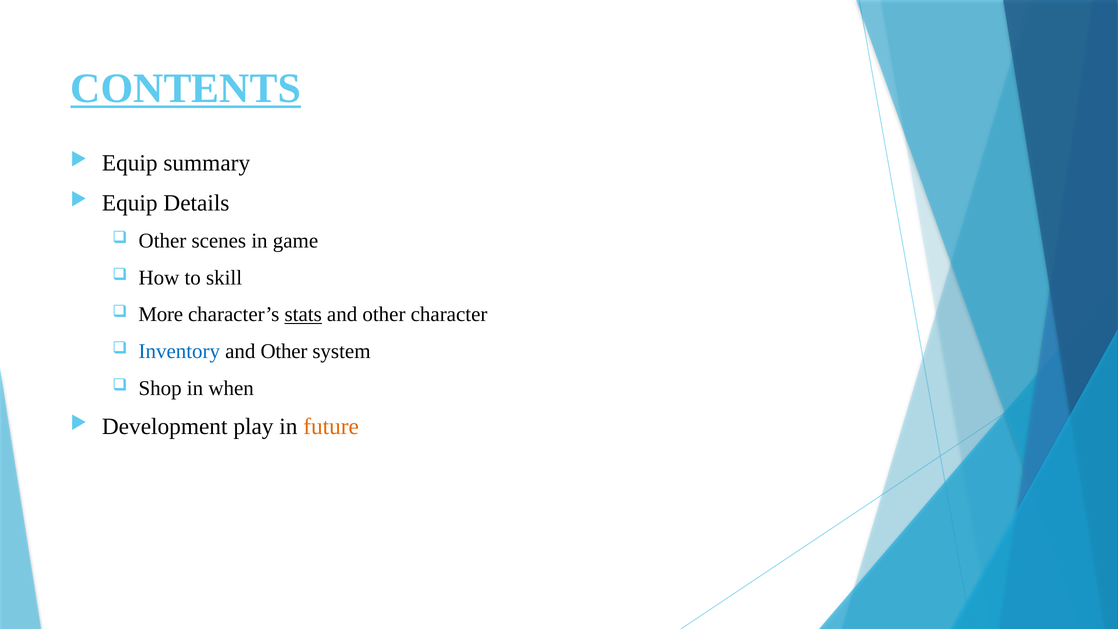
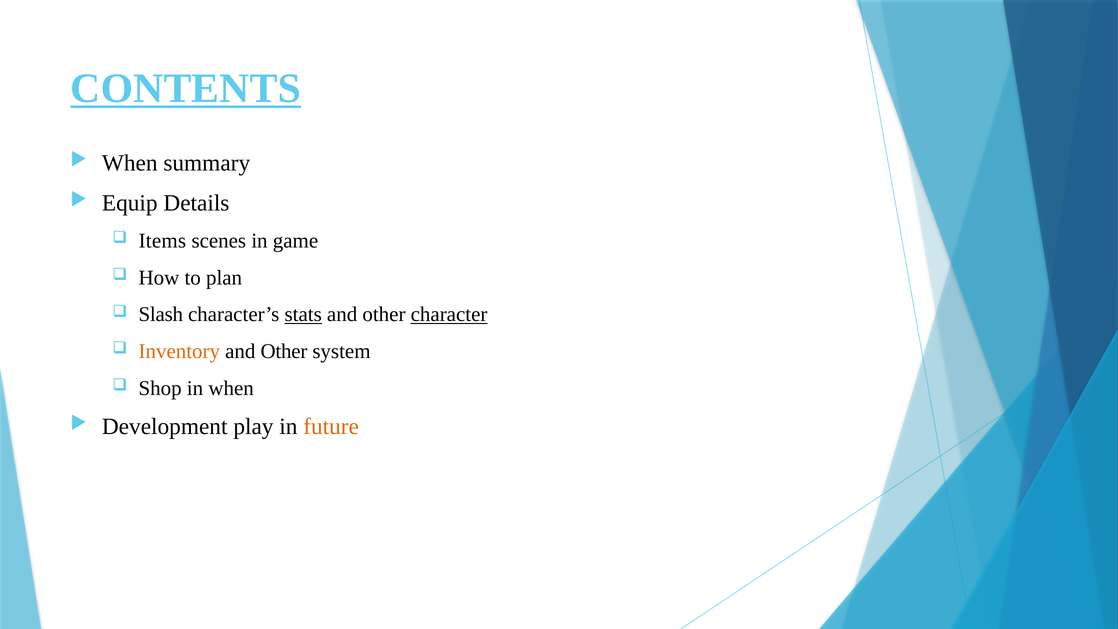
Equip: Equip -> When (130, 163)
Other: Other -> Items (162, 241)
skill: skill -> plan (224, 278)
More: More -> Slash (161, 314)
character underline: none -> present (449, 314)
Inventory colour: blue -> orange (179, 351)
